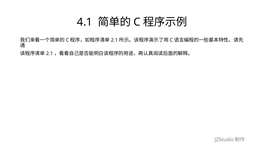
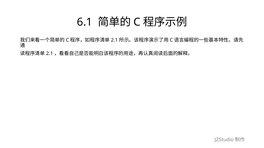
4.1: 4.1 -> 6.1 (85, 22)
